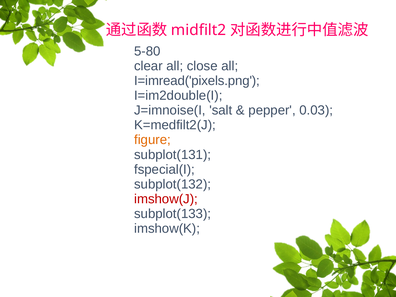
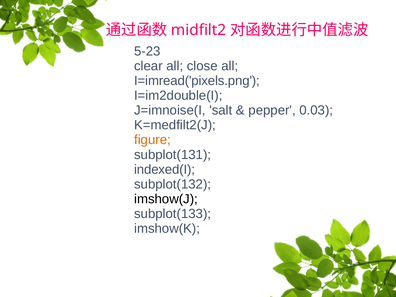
5-80: 5-80 -> 5-23 (147, 51)
fspecial(I: fspecial(I -> indexed(I (165, 169)
imshow(J colour: red -> black (166, 199)
